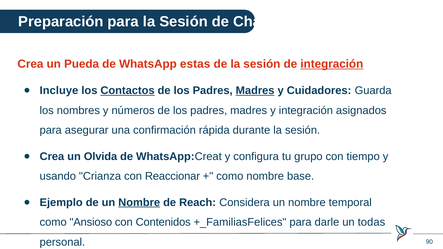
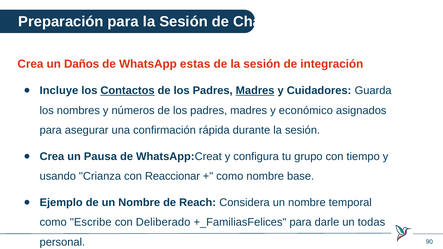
Pueda: Pueda -> Daños (82, 64)
integración underline: present -> none (332, 64)
y integración: integración -> económico (306, 110)
Olvida: Olvida -> Pausa (100, 157)
Nombre underline: present -> none (139, 203)
Ansioso: Ansioso -> Escribe (91, 222)
Contenidos: Contenidos -> Deliberado (163, 222)
